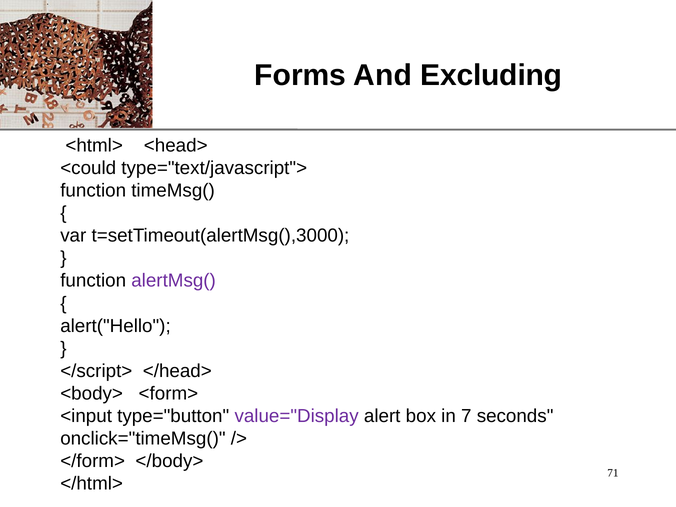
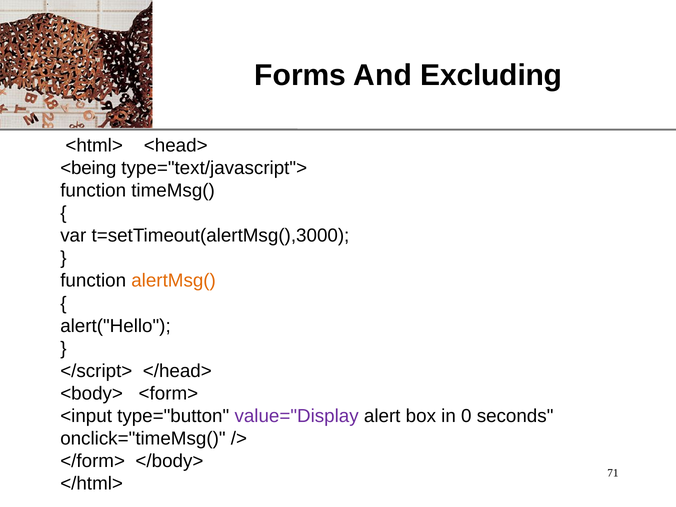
<could: <could -> <being (88, 168)
alertMsg( colour: purple -> orange (174, 281)
7: 7 -> 0 (466, 416)
